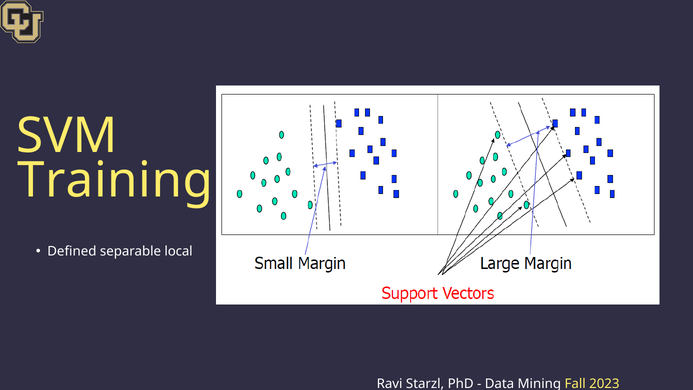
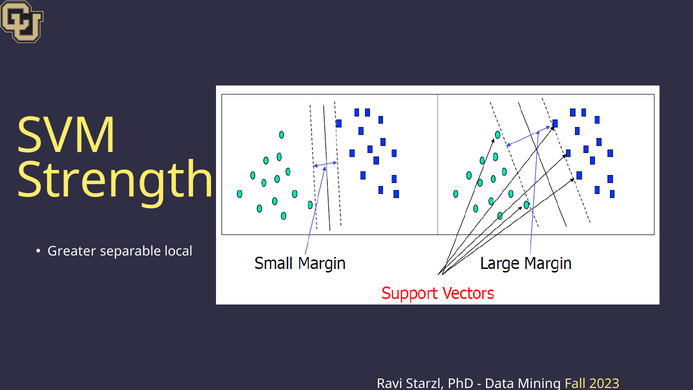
Training: Training -> Strength (116, 180)
Defined: Defined -> Greater (72, 251)
